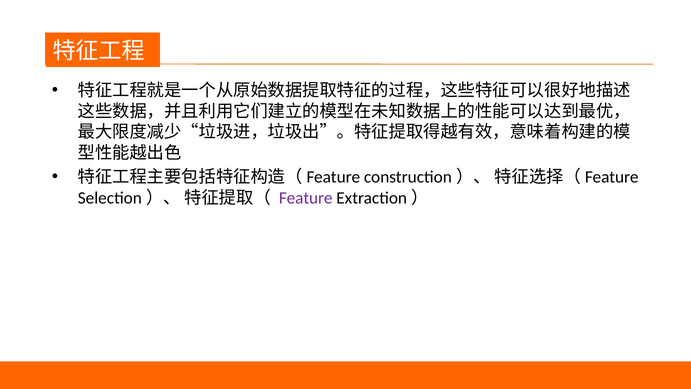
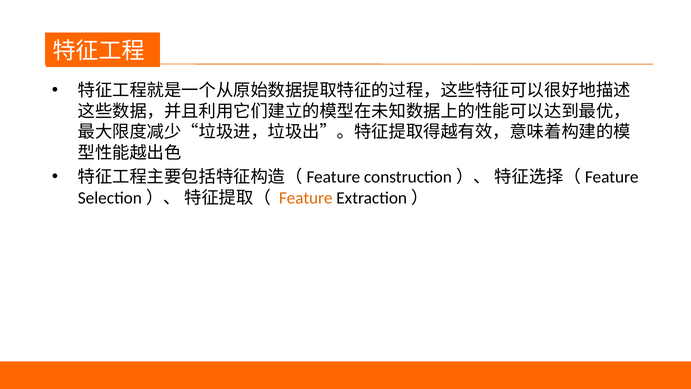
Feature colour: purple -> orange (306, 198)
